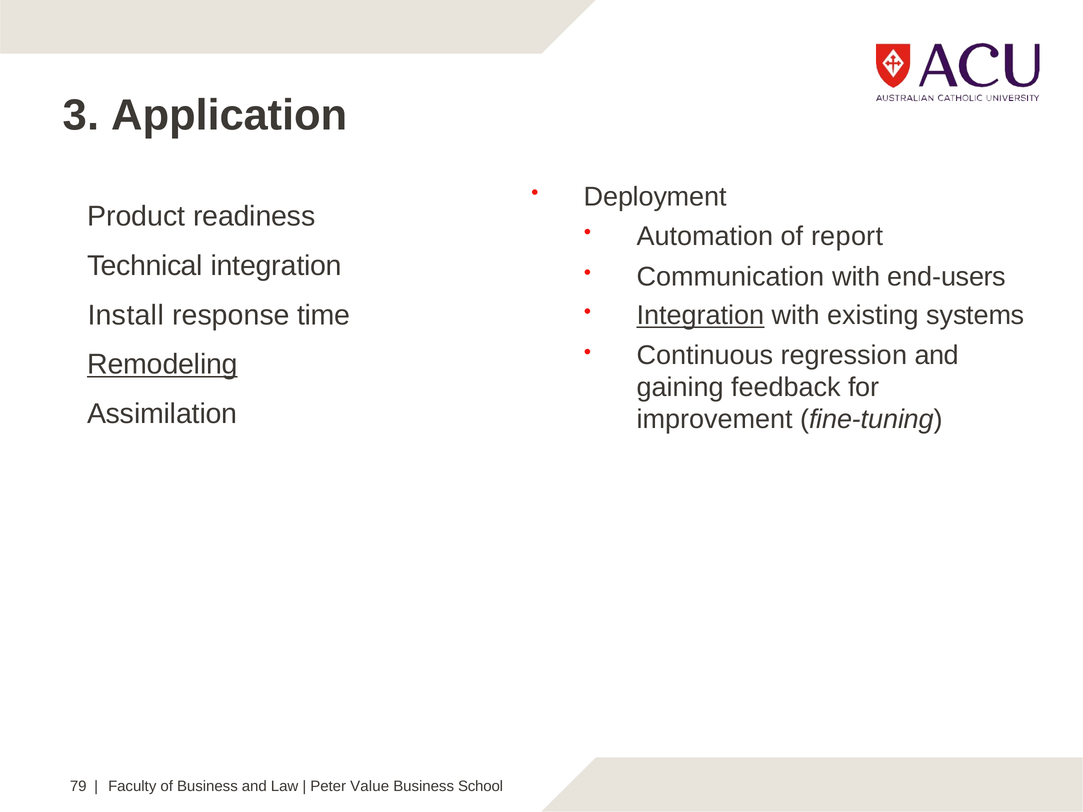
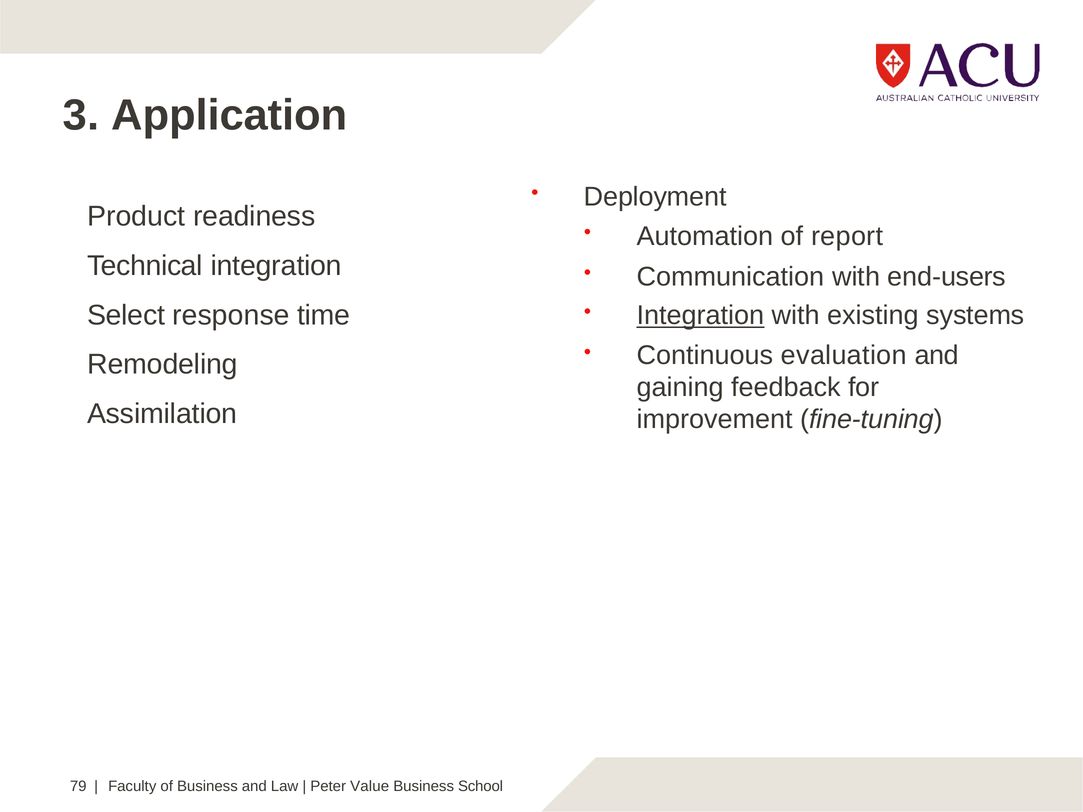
Install: Install -> Select (126, 315)
regression: regression -> evaluation (844, 355)
Remodeling underline: present -> none (162, 365)
